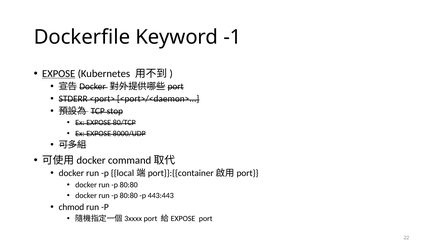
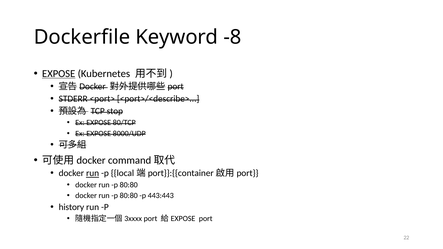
-1: -1 -> -8 (232, 37)
<port>/<daemon>: <port>/<daemon> -> <port>/<describe> (158, 99)
run underline: none -> present (93, 173)
chmod: chmod -> history (71, 207)
